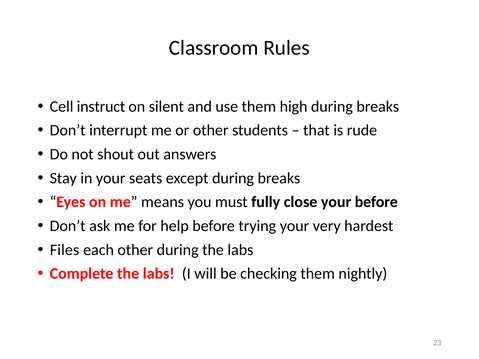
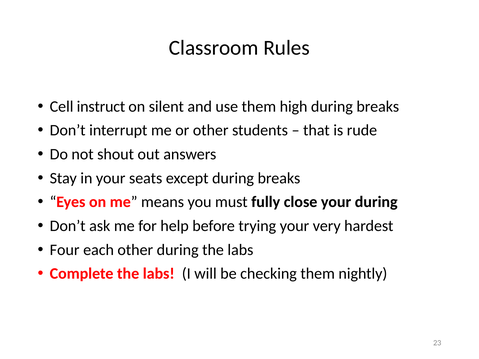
your before: before -> during (376, 202)
Files: Files -> Four (65, 250)
